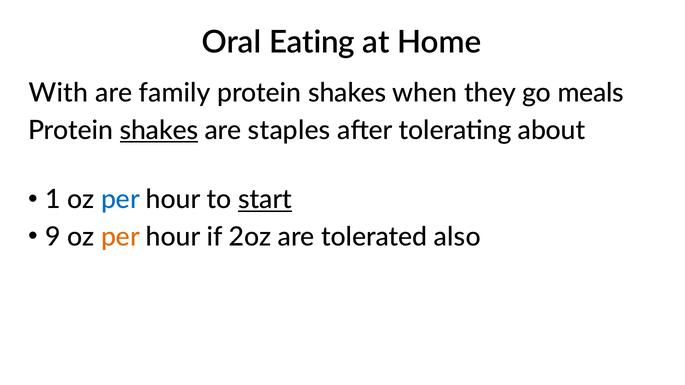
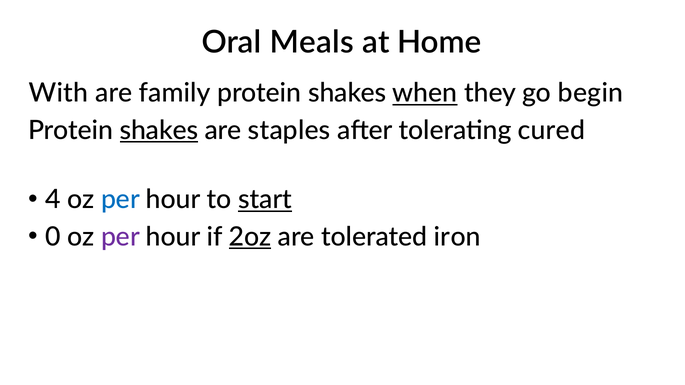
Eating: Eating -> Meals (312, 42)
when underline: none -> present (425, 93)
meals: meals -> begin (591, 93)
about: about -> cured (552, 131)
1: 1 -> 4 (53, 200)
9: 9 -> 0 (53, 237)
per colour: orange -> purple (120, 237)
2oz underline: none -> present (250, 237)
also: also -> iron (457, 237)
